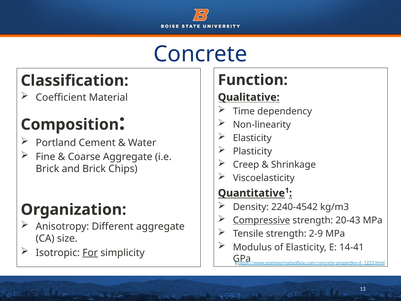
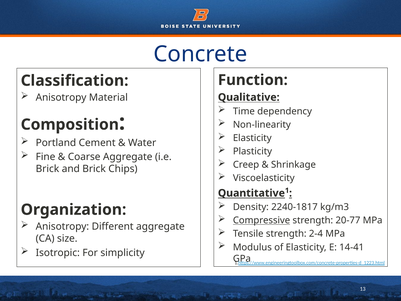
Coefficient: Coefficient -> Anisotropy (61, 98)
2240-4542: 2240-4542 -> 2240-1817 (295, 207)
20-43: 20-43 -> 20-77 (348, 220)
2-9: 2-9 -> 2-4 (316, 234)
For underline: present -> none (90, 253)
